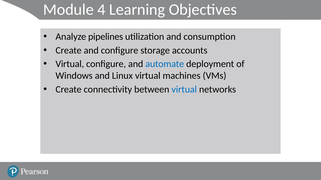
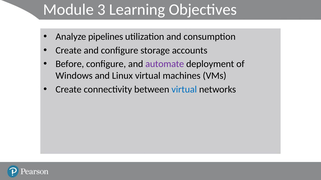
4: 4 -> 3 (101, 10)
Virtual: Virtual -> Before (70, 64)
automate colour: blue -> purple (165, 64)
